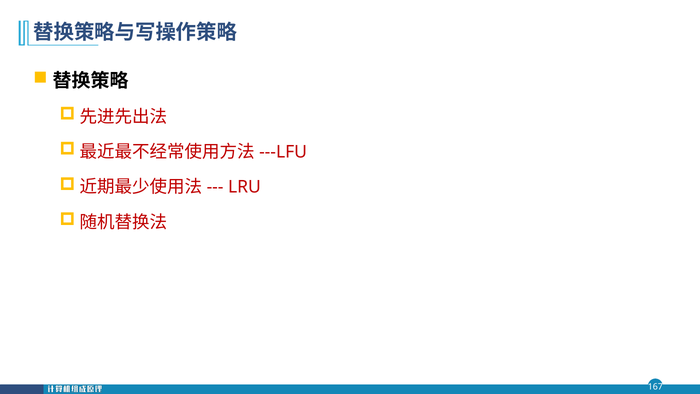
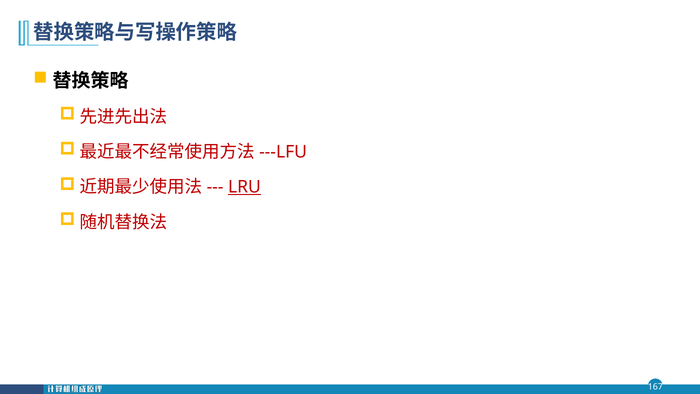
LRU underline: none -> present (244, 187)
